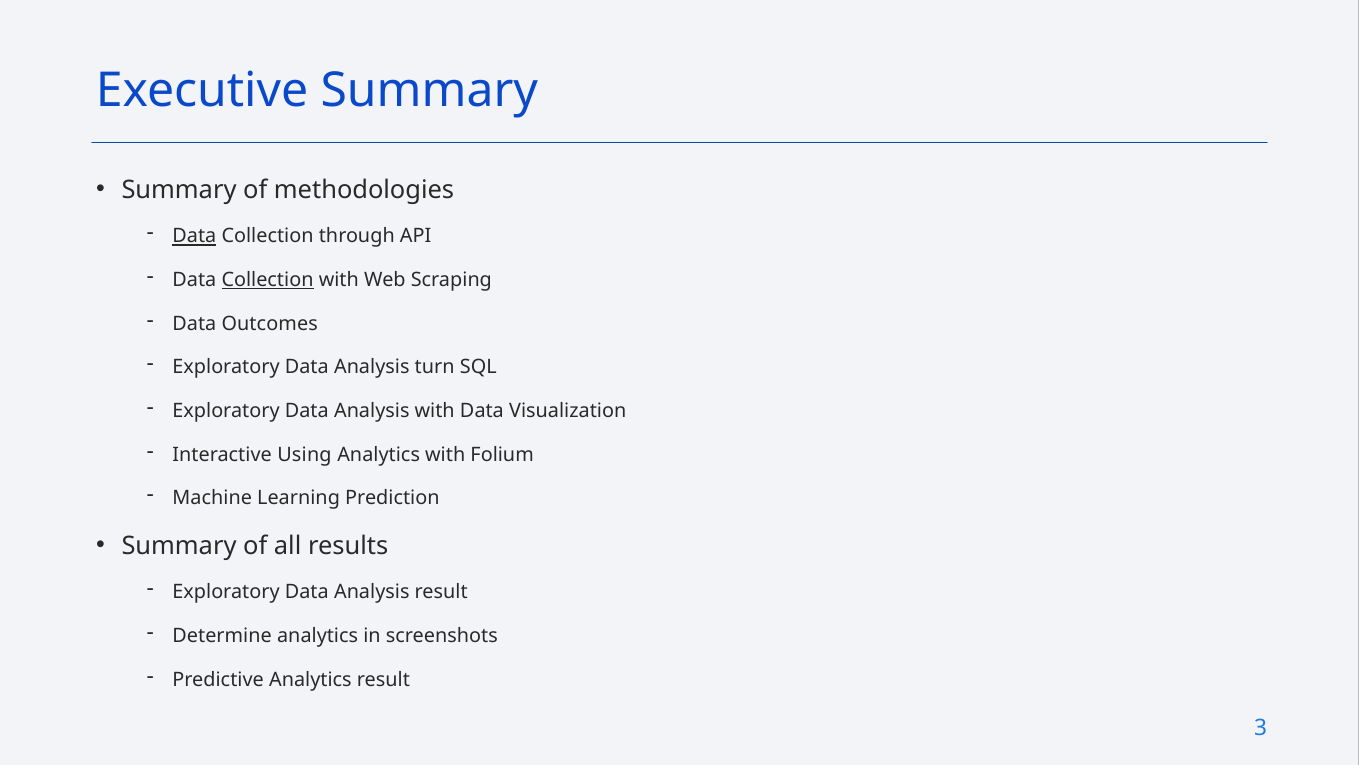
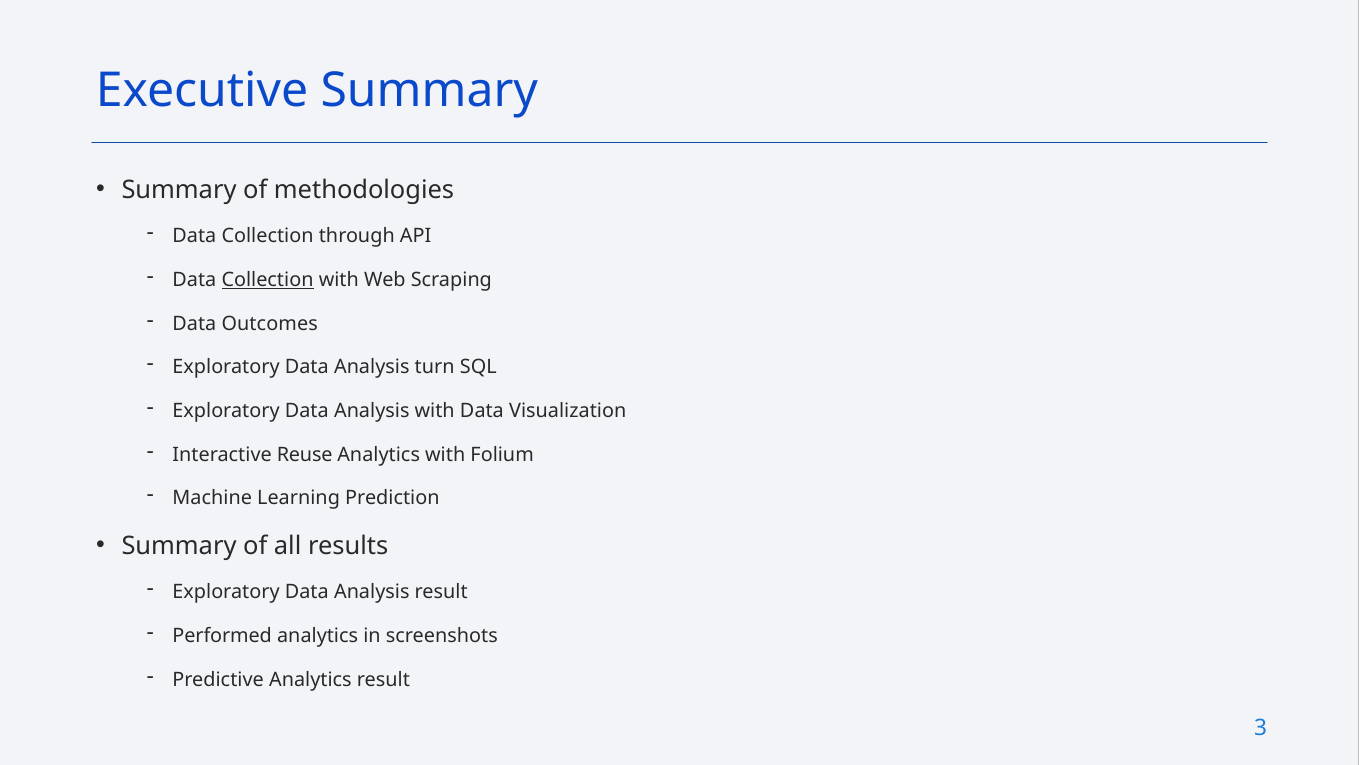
Data underline: present -> none (194, 236)
Using: Using -> Reuse (305, 454)
Determine: Determine -> Performed (222, 636)
